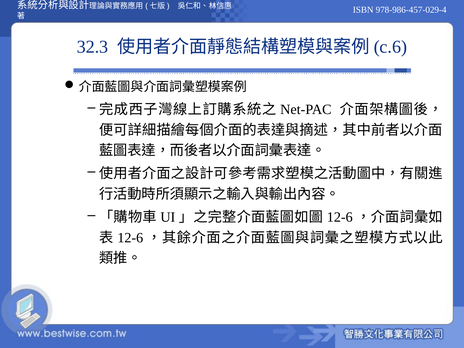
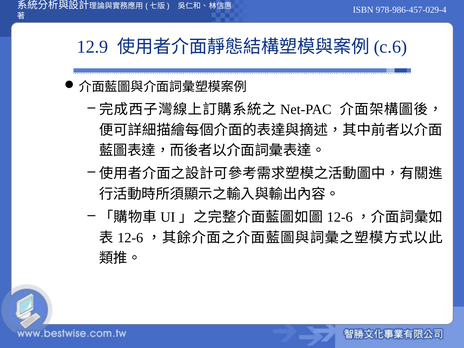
32.3: 32.3 -> 12.9 (92, 47)
